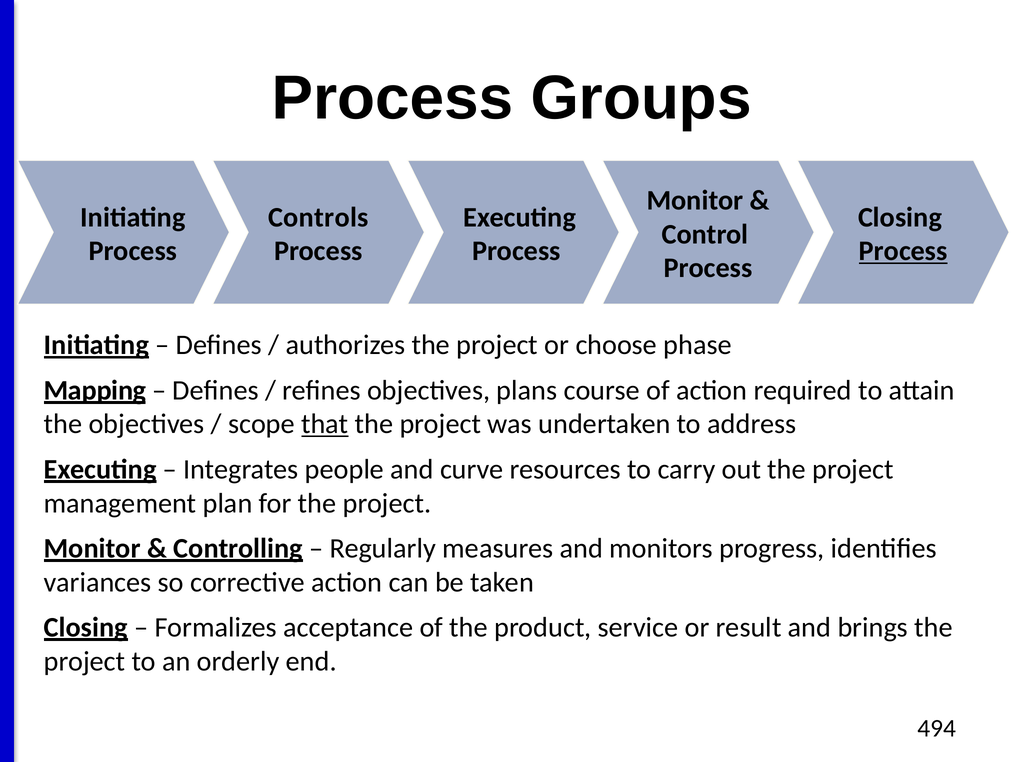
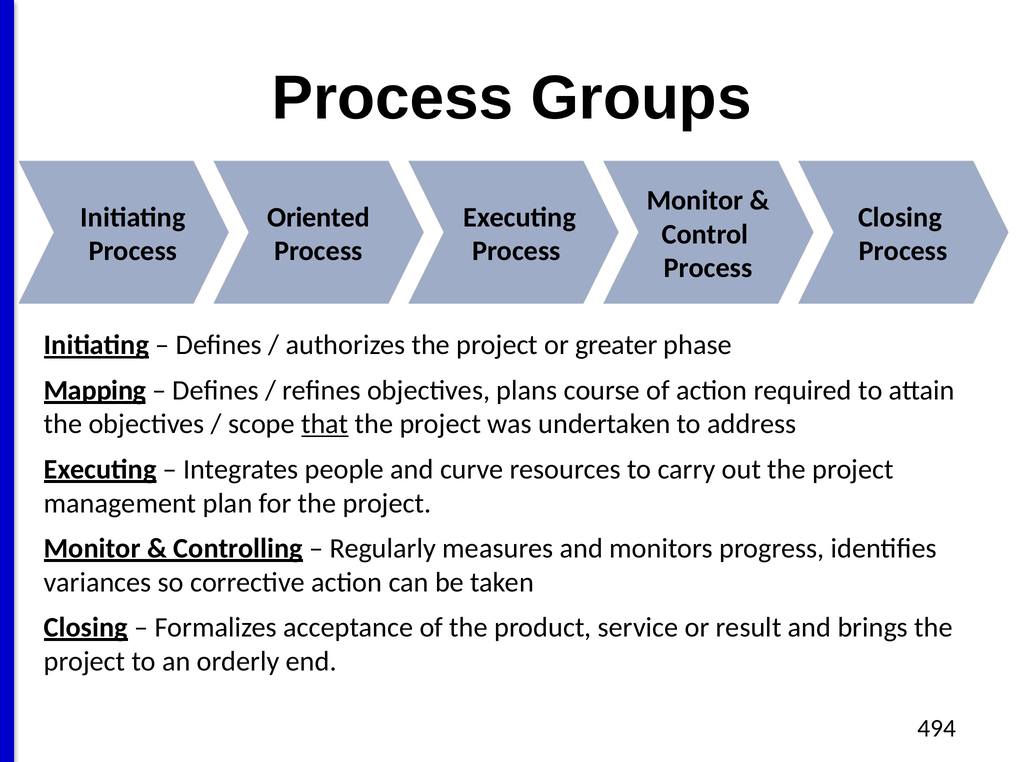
Controls: Controls -> Oriented (319, 217)
Process underline: present -> none (903, 251)
choose: choose -> greater (616, 345)
